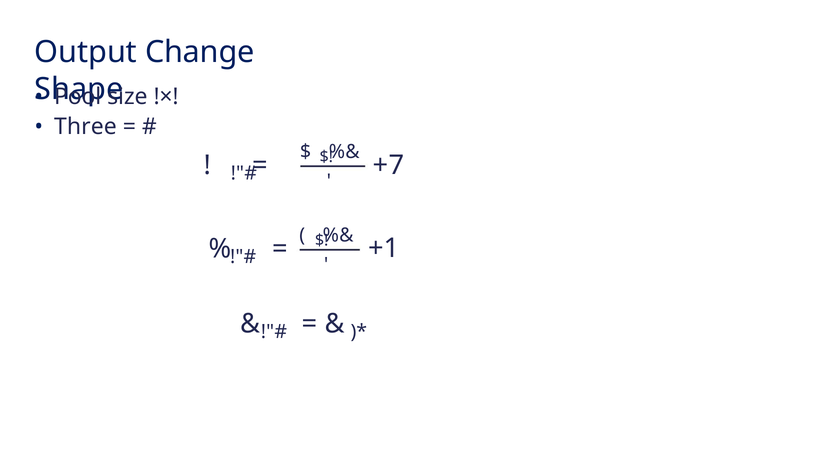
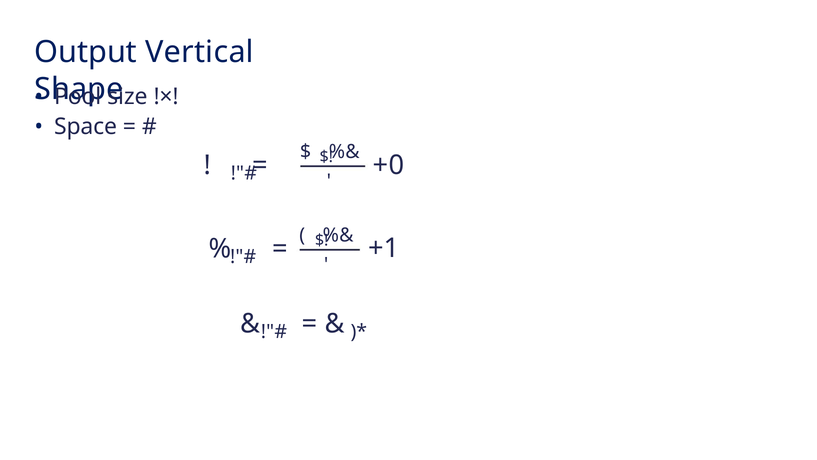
Change: Change -> Vertical (199, 52)
Three: Three -> Space (86, 126)
+7: +7 -> +0 (389, 165)
